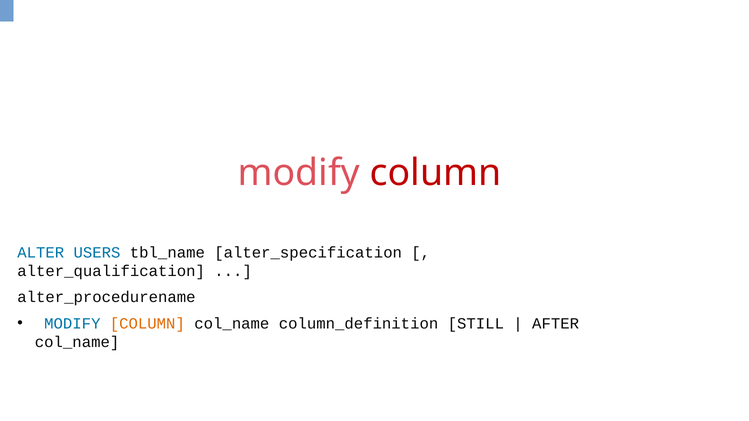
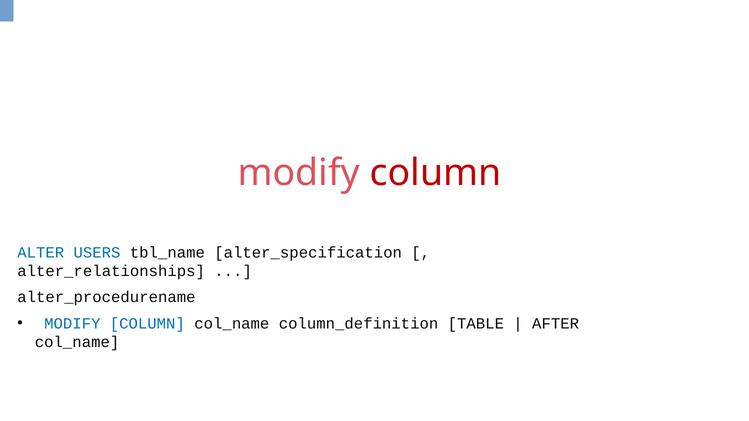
alter_qualification: alter_qualification -> alter_relationships (111, 271)
COLUMN colour: orange -> blue (147, 324)
STILL: STILL -> TABLE (476, 324)
